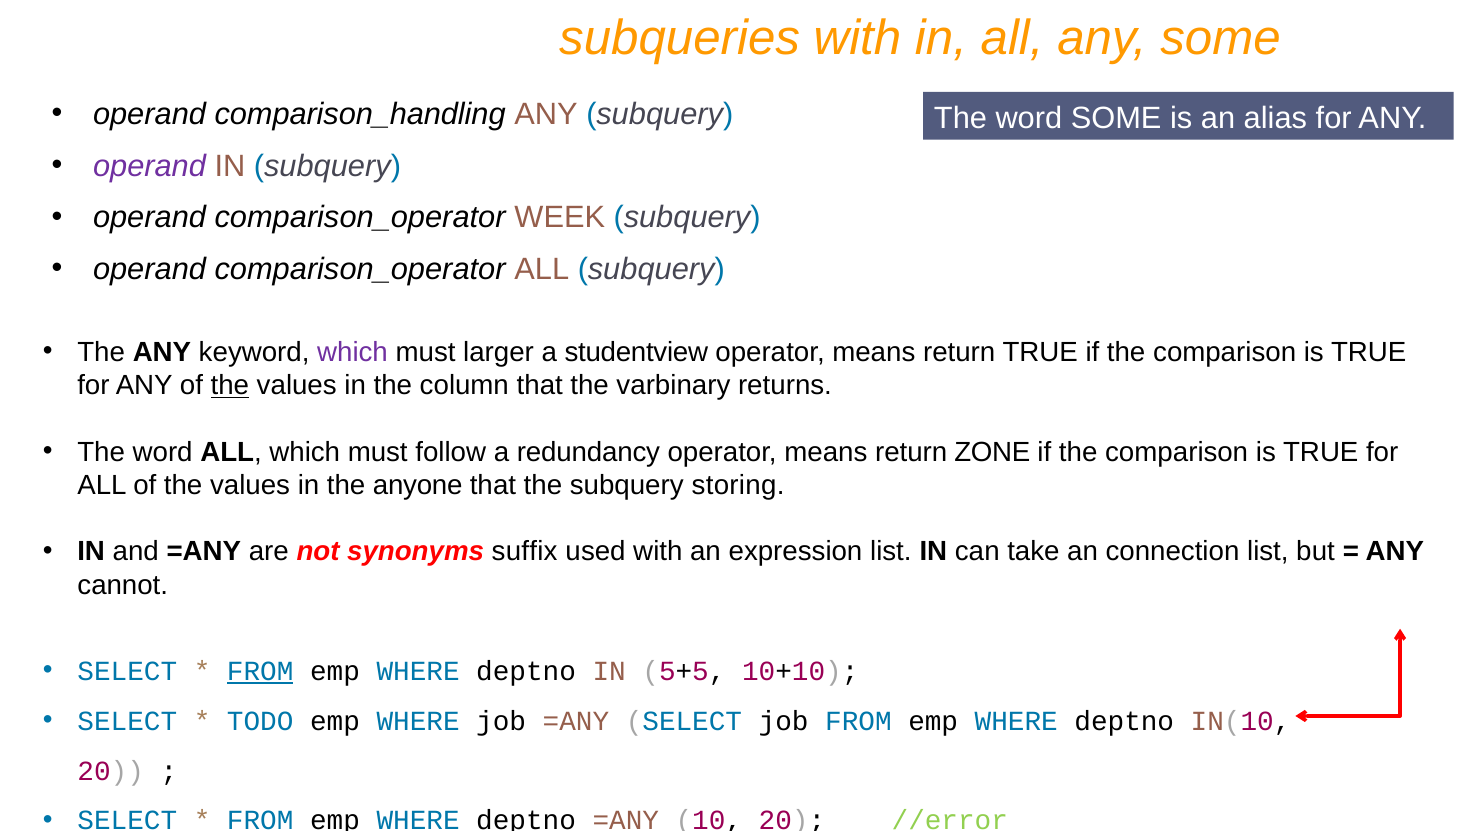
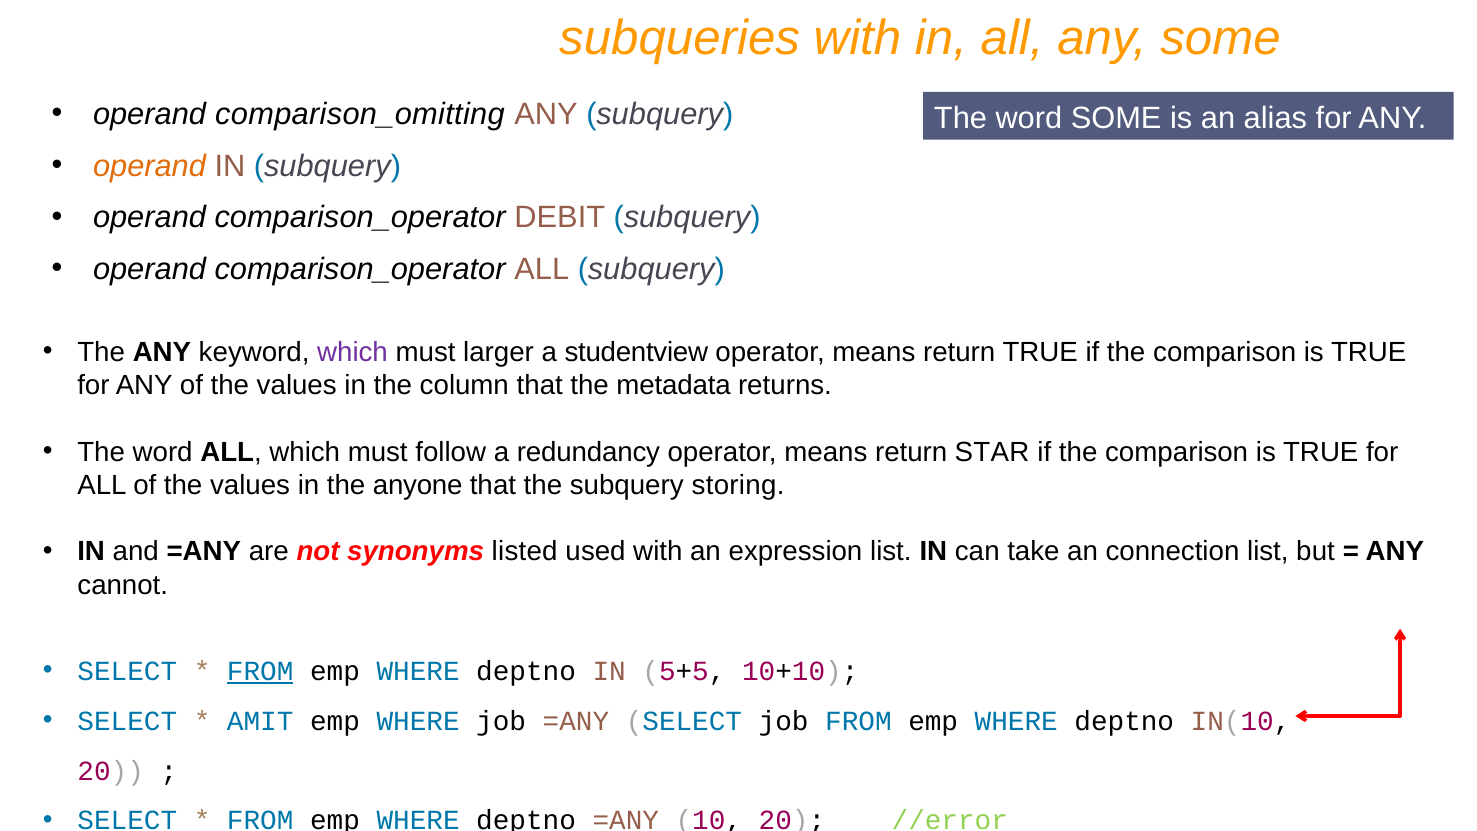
comparison_handling: comparison_handling -> comparison_omitting (360, 114)
operand colour: purple -> orange (150, 166)
WEEK: WEEK -> DEBIT (560, 218)
the underline: present -> none (230, 385)
varbinary: varbinary -> metadata (674, 385)
ZONE: ZONE -> STAR (992, 452)
suffix: suffix -> listed (525, 552)
TODO: TODO -> AMIT (260, 721)
